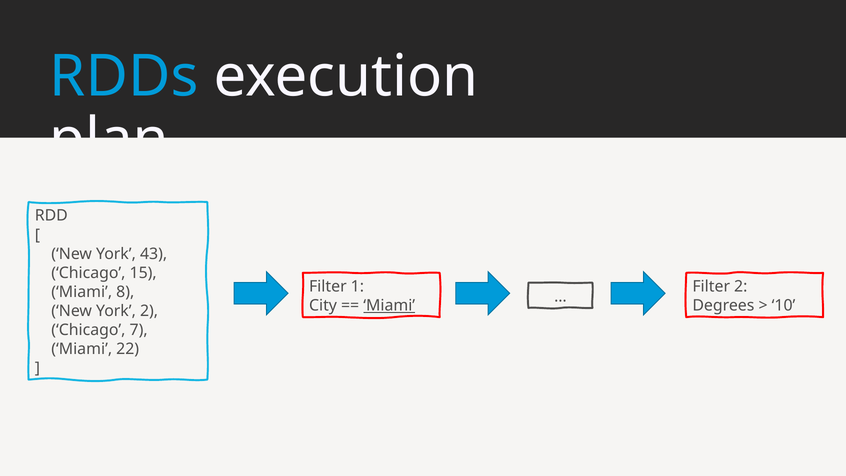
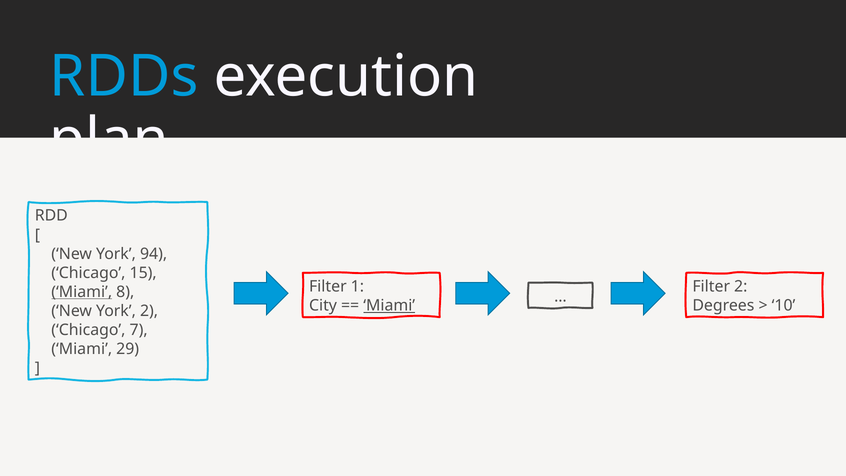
43: 43 -> 94 (154, 254)
Miami underline: none -> present (82, 292)
22: 22 -> 29 (128, 349)
